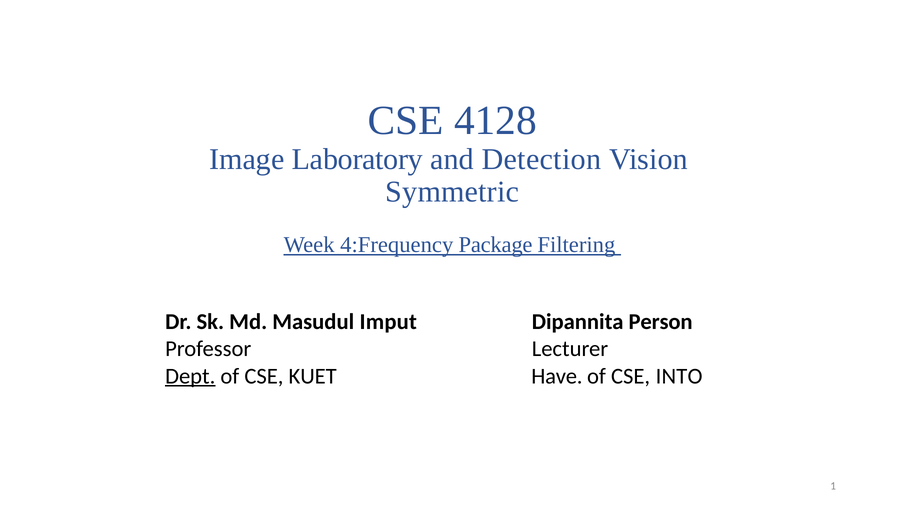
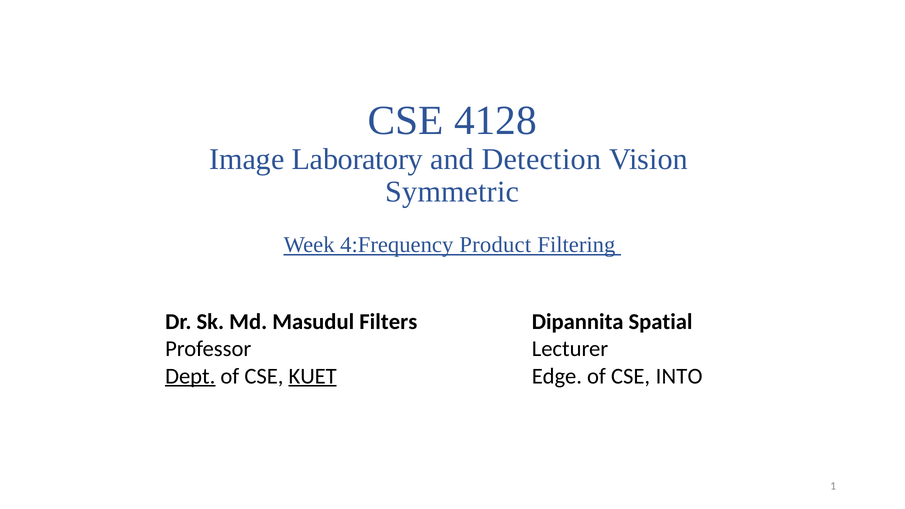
Package: Package -> Product (495, 245)
Imput: Imput -> Filters (388, 322)
Person: Person -> Spatial (661, 322)
KUET underline: none -> present (313, 376)
Have: Have -> Edge (557, 376)
